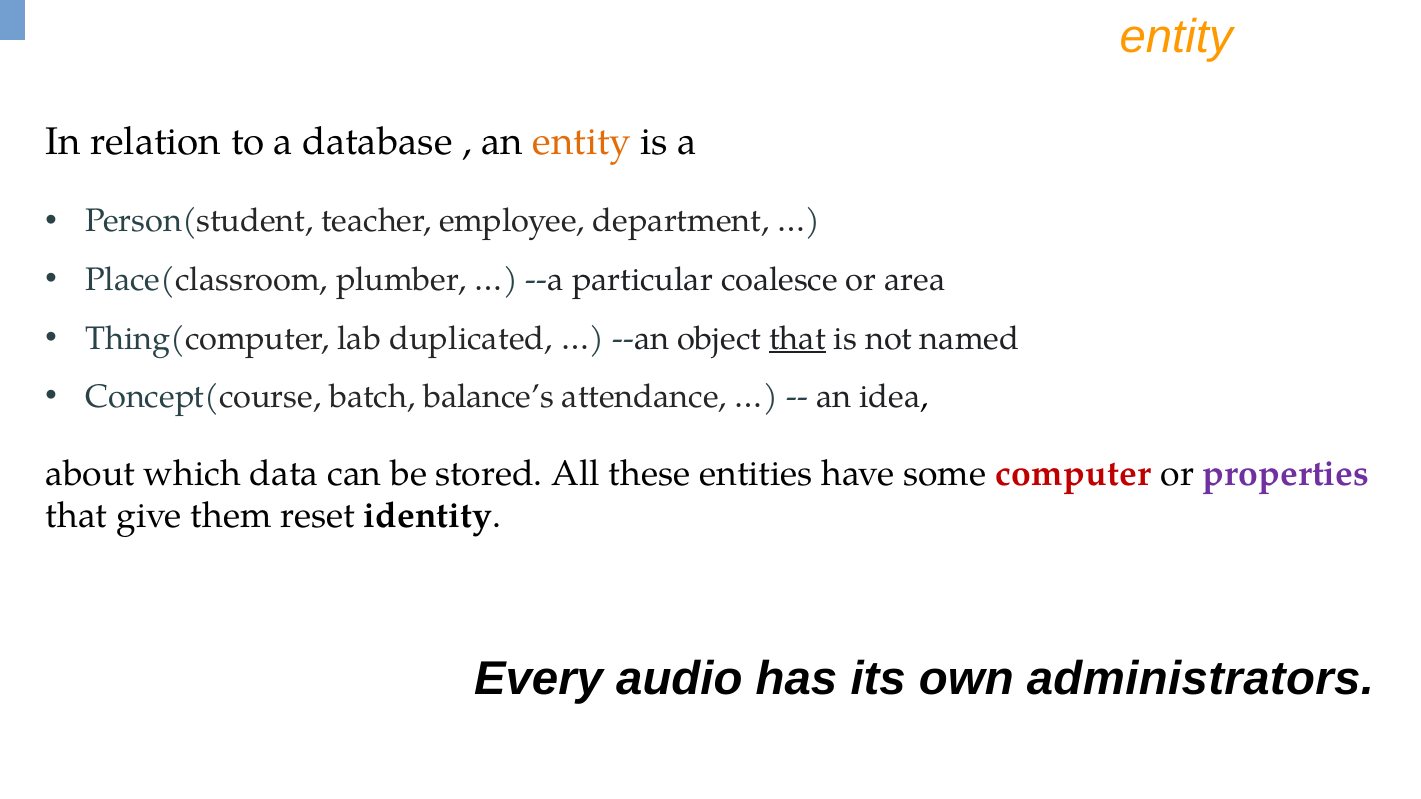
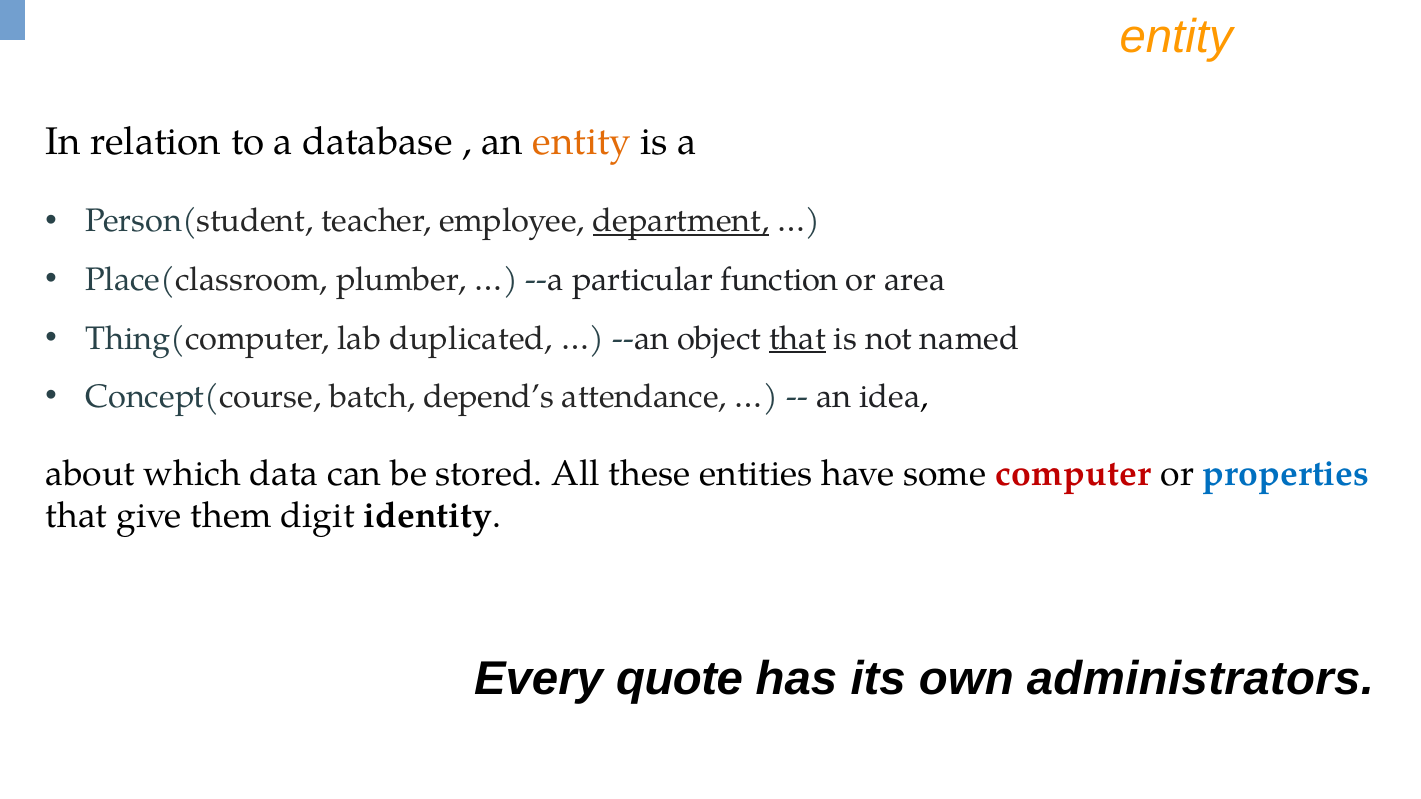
department underline: none -> present (681, 221)
coalesce: coalesce -> function (780, 280)
balance’s: balance’s -> depend’s (489, 397)
properties colour: purple -> blue (1286, 474)
reset: reset -> digit (318, 516)
audio: audio -> quote (680, 679)
